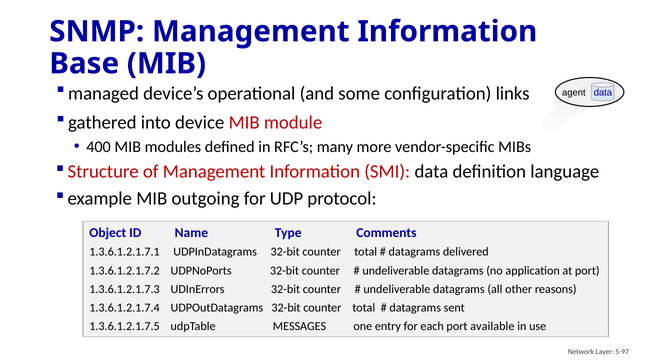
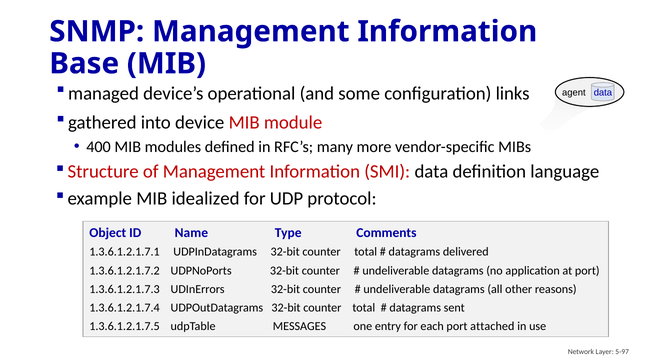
outgoing: outgoing -> idealized (206, 198)
available: available -> attached (492, 326)
